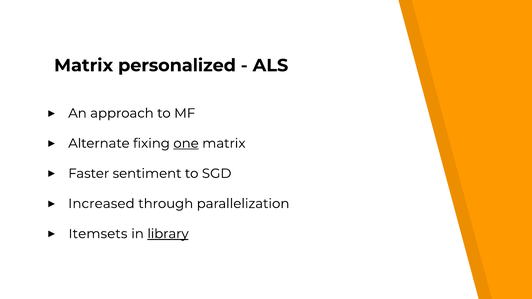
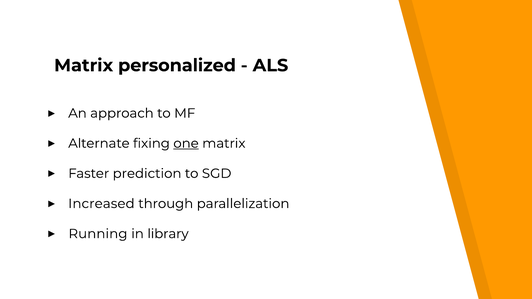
sentiment: sentiment -> prediction (147, 174)
Itemsets: Itemsets -> Running (98, 234)
library underline: present -> none (168, 234)
